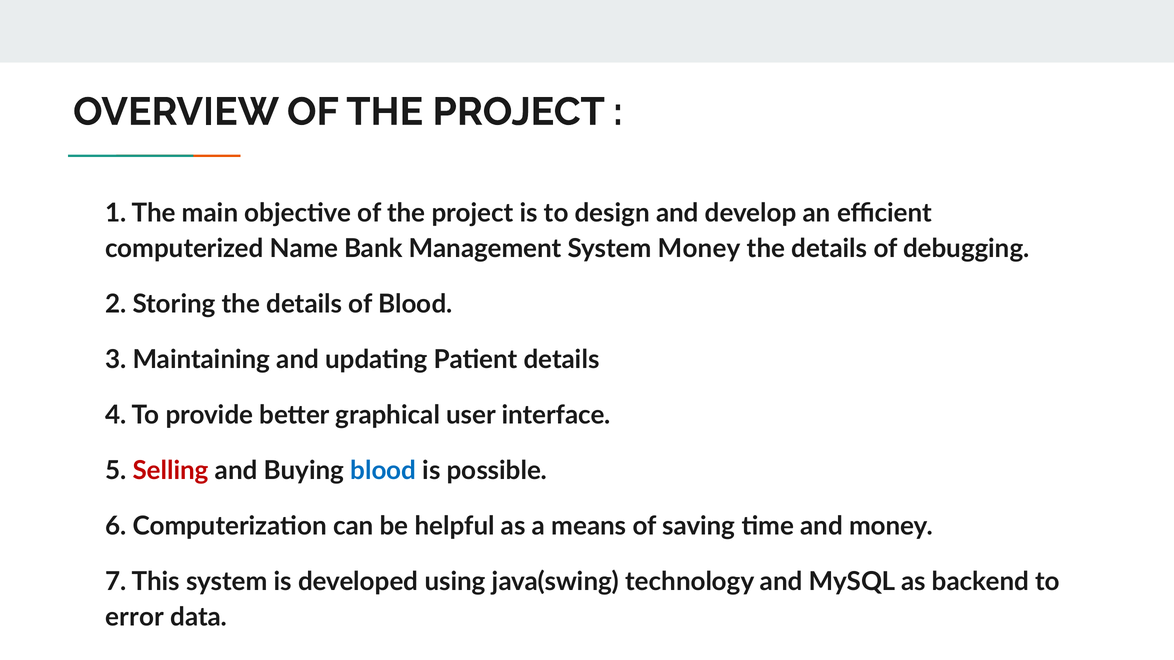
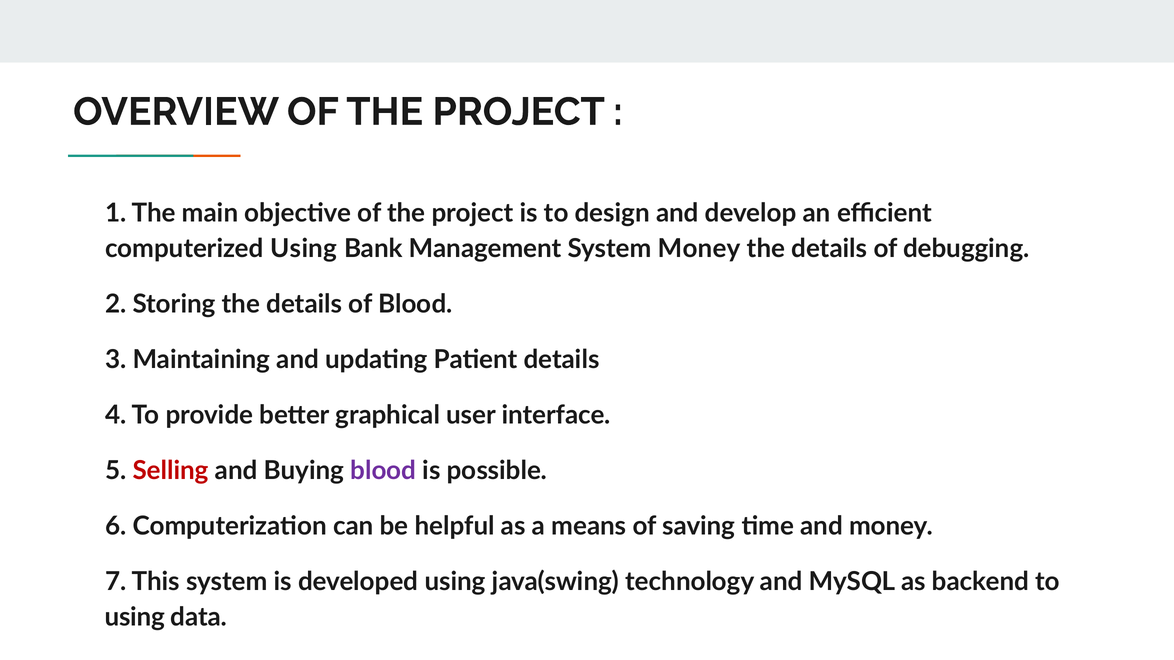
computerized Name: Name -> Using (304, 249)
blood colour: blue -> purple (383, 471)
error: error -> using (135, 618)
